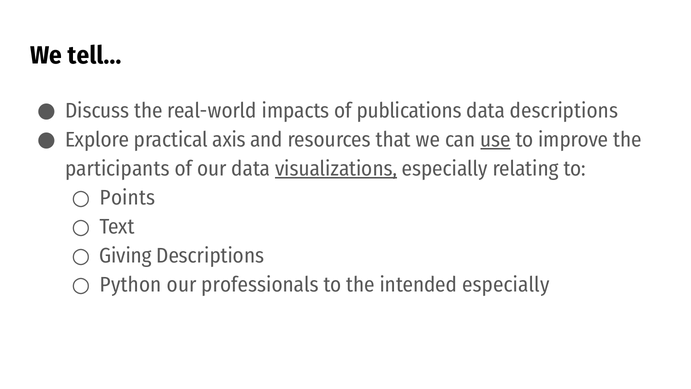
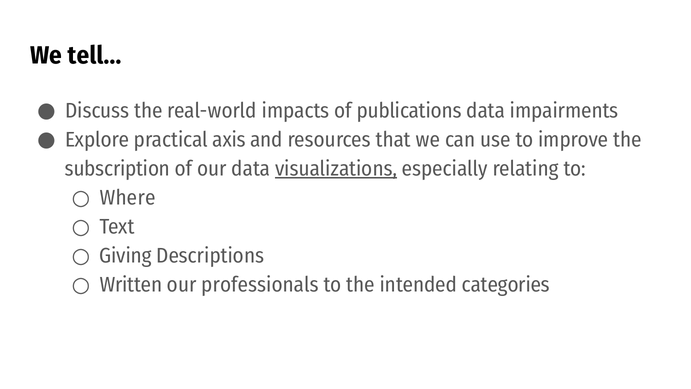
data descriptions: descriptions -> impairments (564, 111)
use underline: present -> none (495, 140)
participants: participants -> subscription (117, 169)
Points: Points -> Where (128, 198)
Python: Python -> Written (131, 285)
intended especially: especially -> categories (506, 285)
